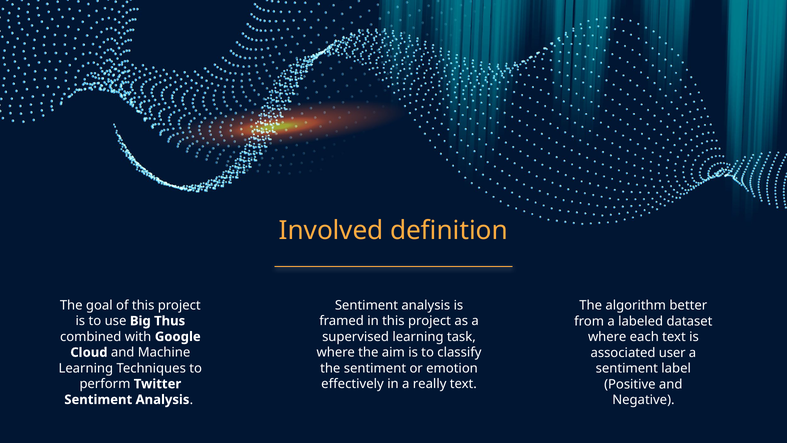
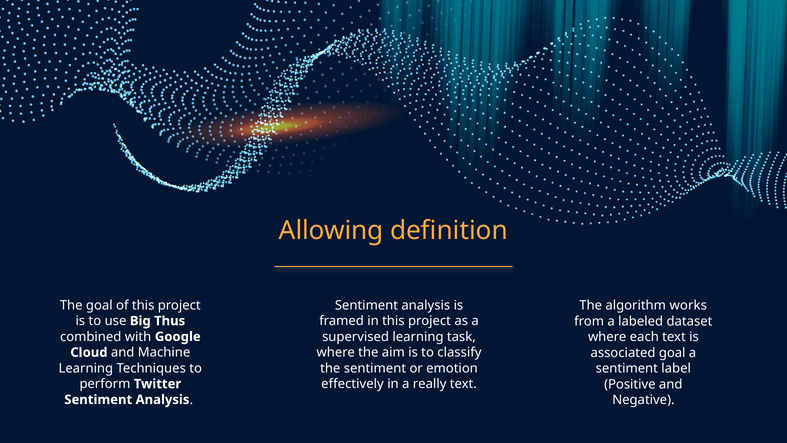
Involved: Involved -> Allowing (331, 230)
better: better -> works (688, 305)
associated user: user -> goal (672, 353)
